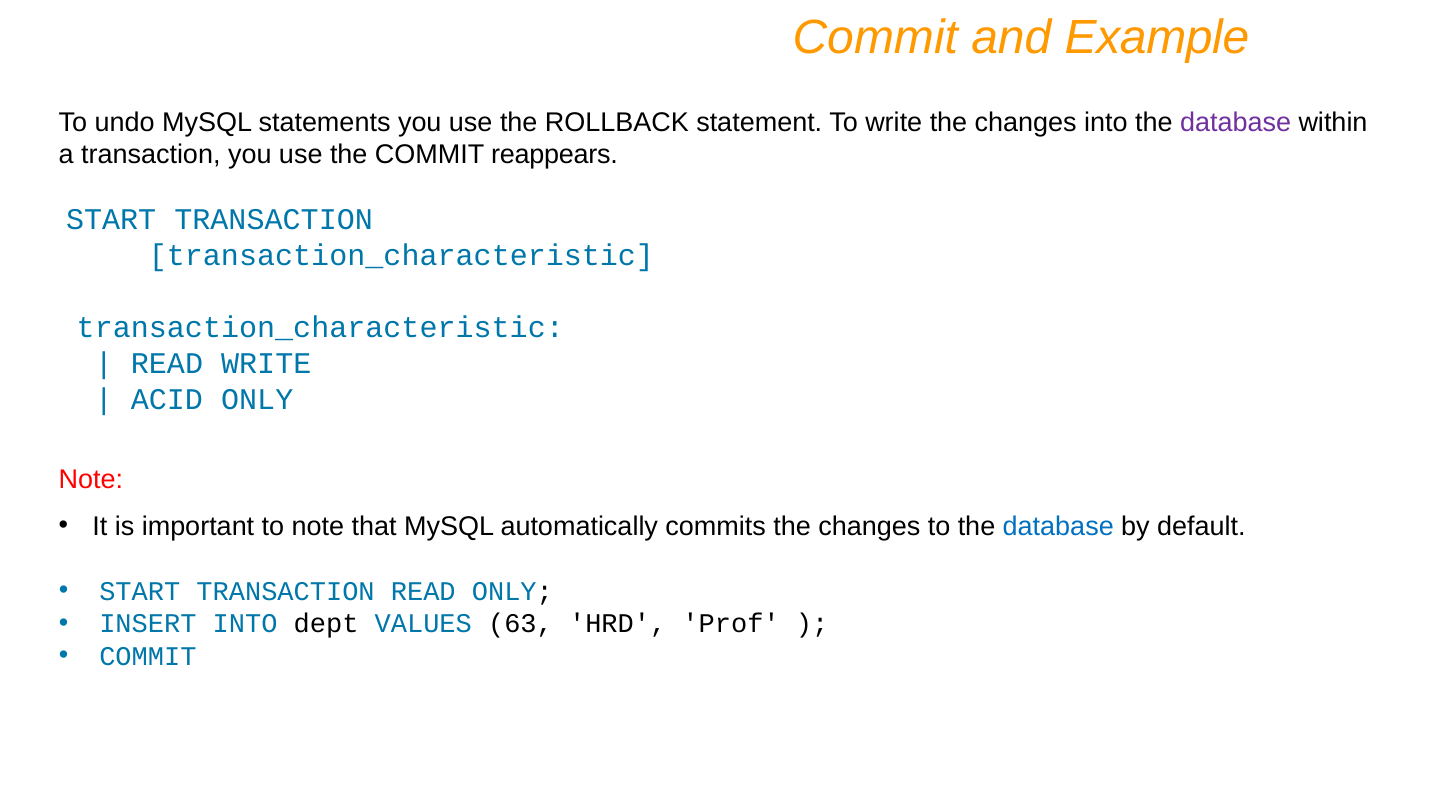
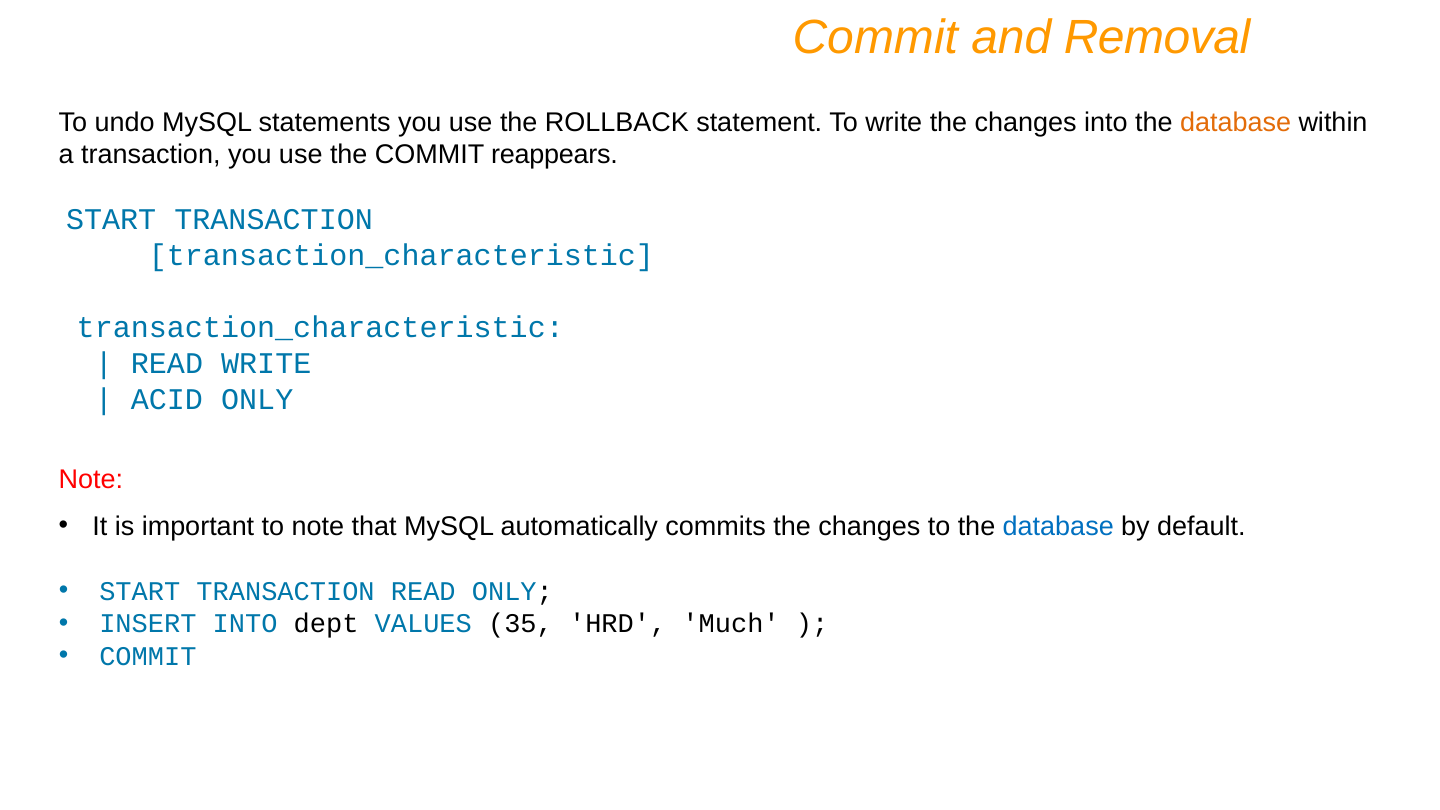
Example: Example -> Removal (1157, 37)
database colour: purple -> orange (1236, 122)
63: 63 -> 35 (520, 624)
Prof: Prof -> Much (731, 624)
